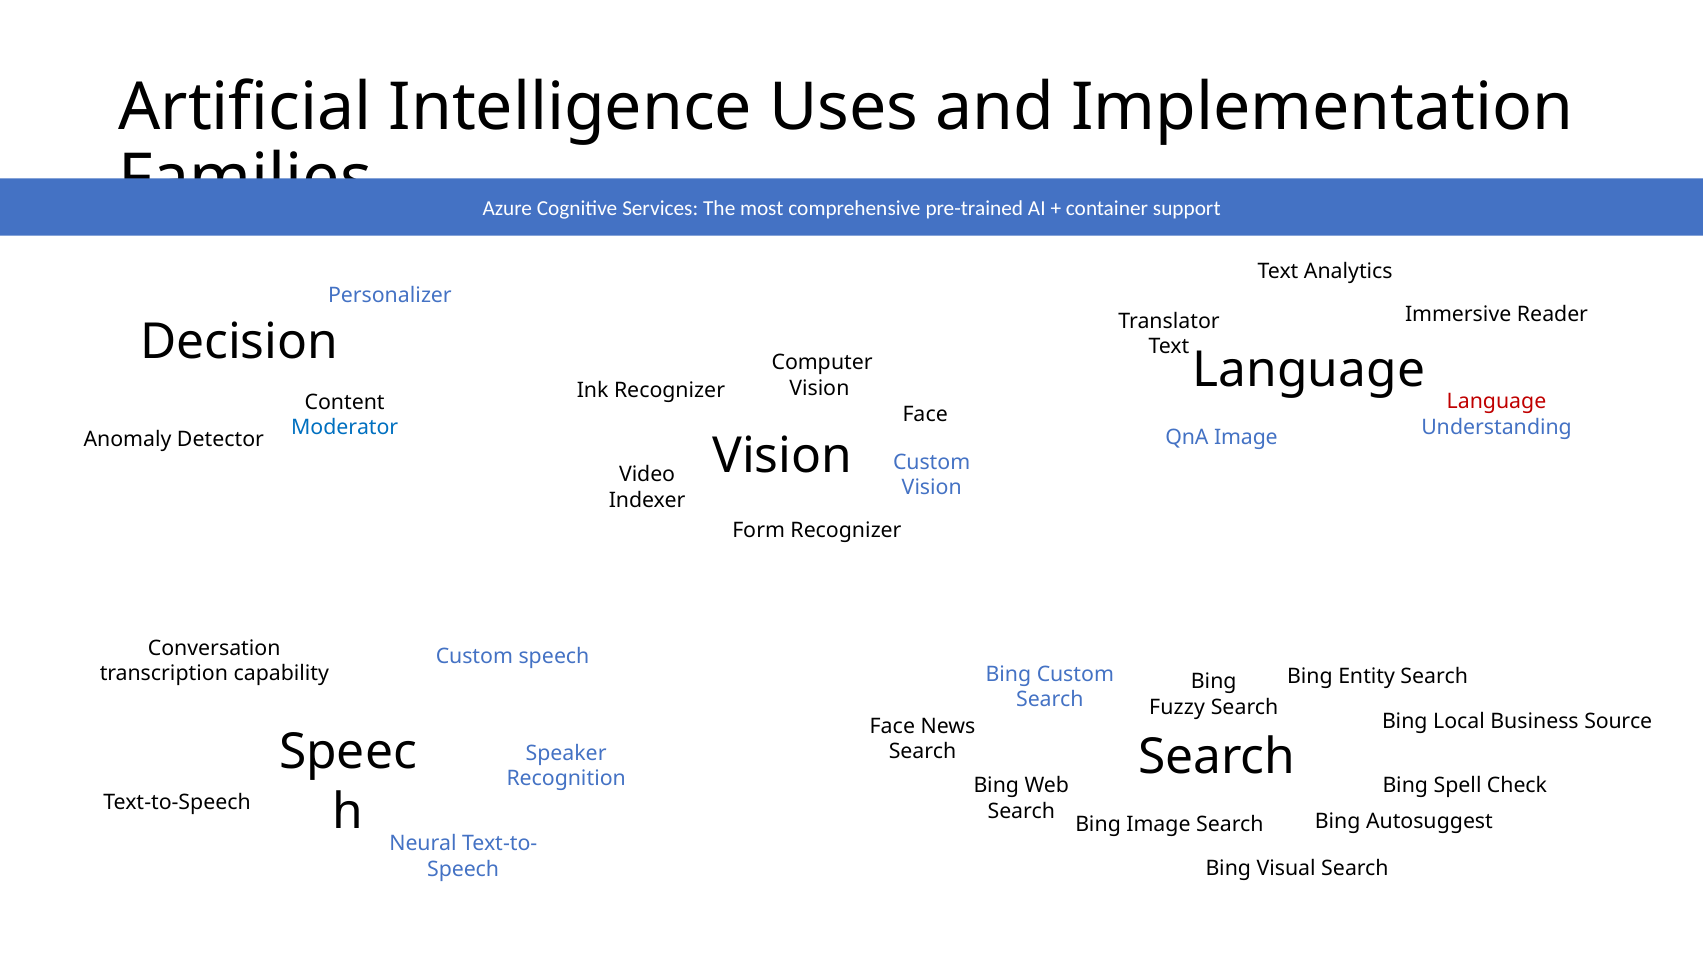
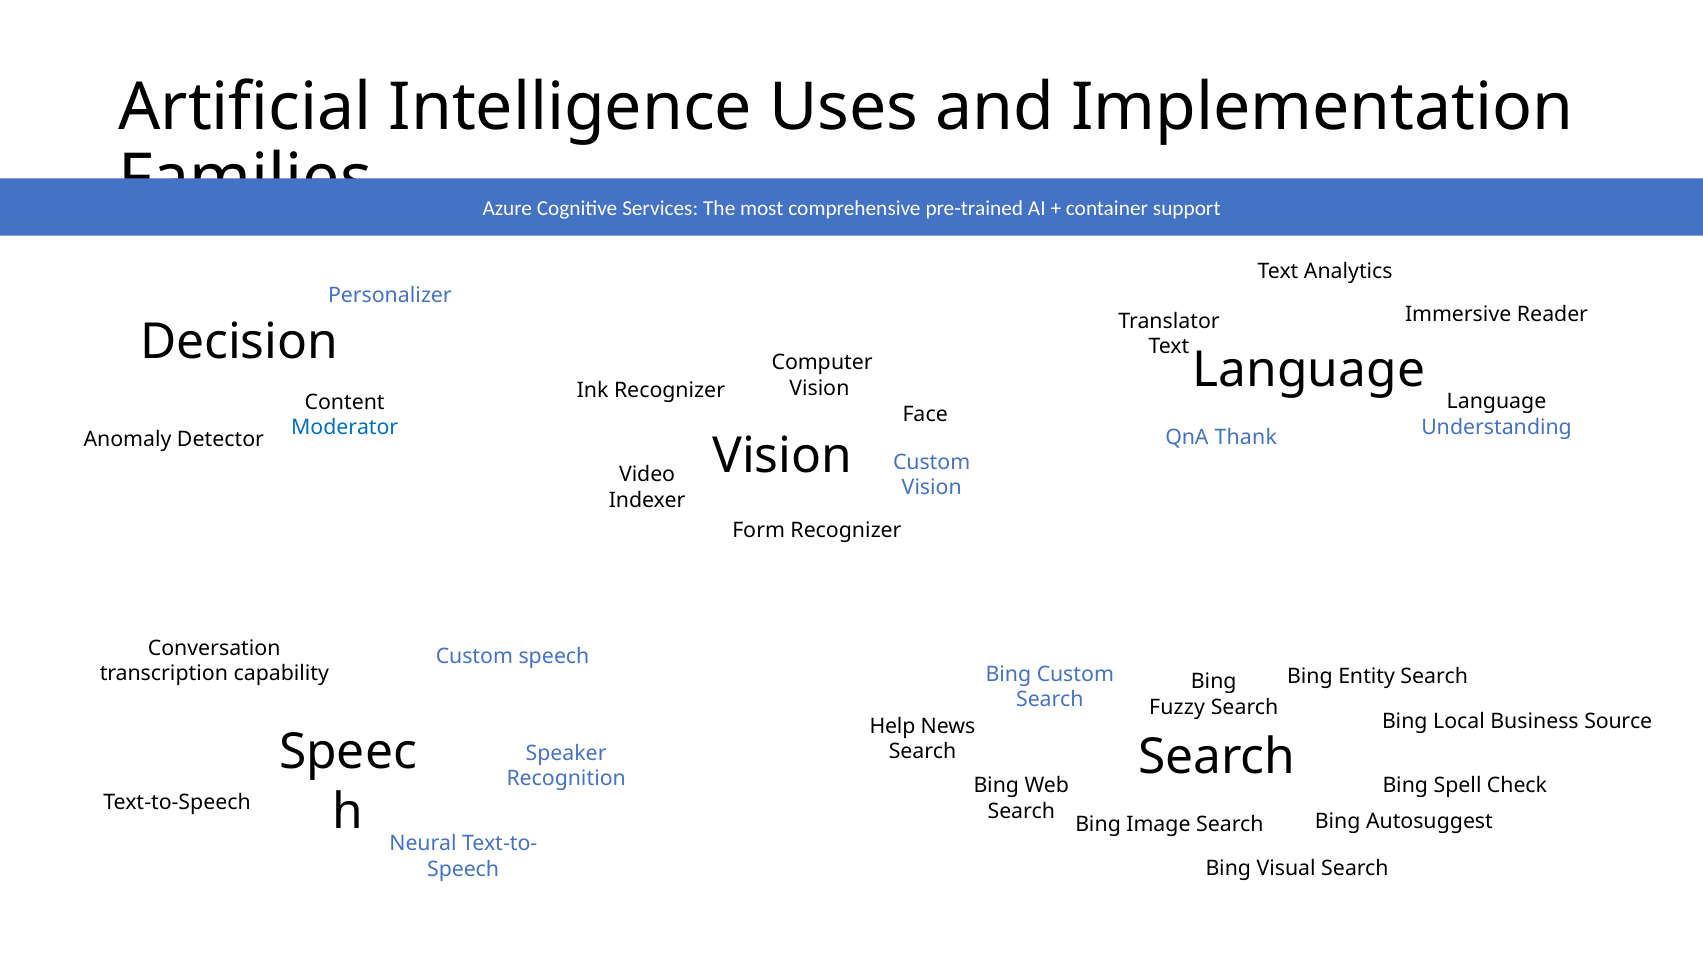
Language colour: red -> black (1496, 402)
QnA Image: Image -> Thank (1246, 437)
Face: Face -> Help (892, 726)
